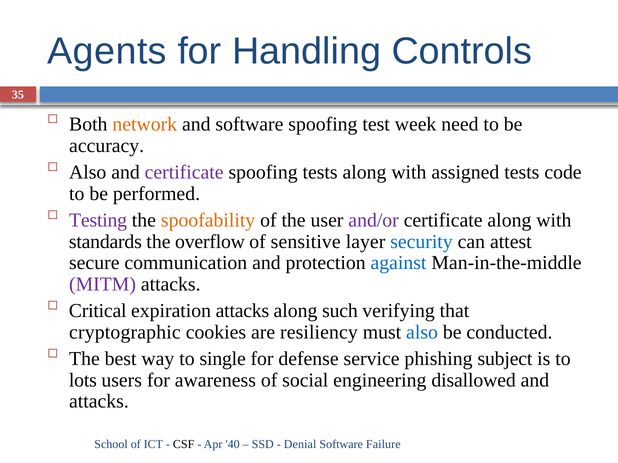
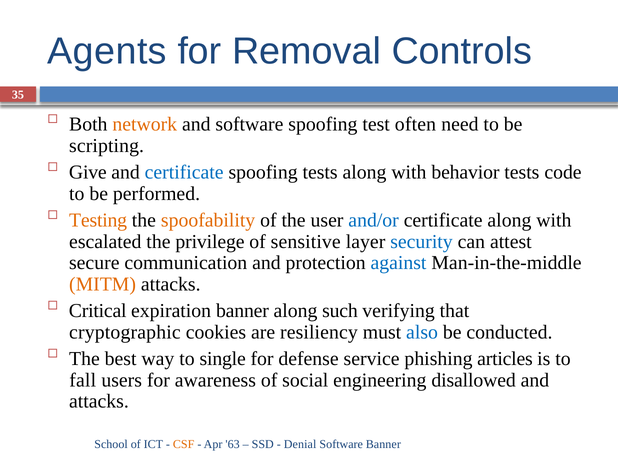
Handling: Handling -> Removal (307, 52)
week: week -> often (415, 124)
accuracy: accuracy -> scripting (107, 146)
Also: Also -> Give (88, 172)
certificate colour: purple -> blue (184, 172)
assigned: assigned -> behavior (465, 172)
Testing colour: purple -> orange (98, 220)
and/or colour: purple -> blue (374, 220)
standards: standards -> escalated (105, 242)
overflow: overflow -> privilege (210, 242)
MITM colour: purple -> orange (103, 284)
expiration attacks: attacks -> banner (242, 311)
subject: subject -> articles (505, 359)
lots: lots -> fall (83, 380)
CSF colour: black -> orange (184, 445)
40: 40 -> 63 (233, 445)
Software Failure: Failure -> Banner (383, 445)
